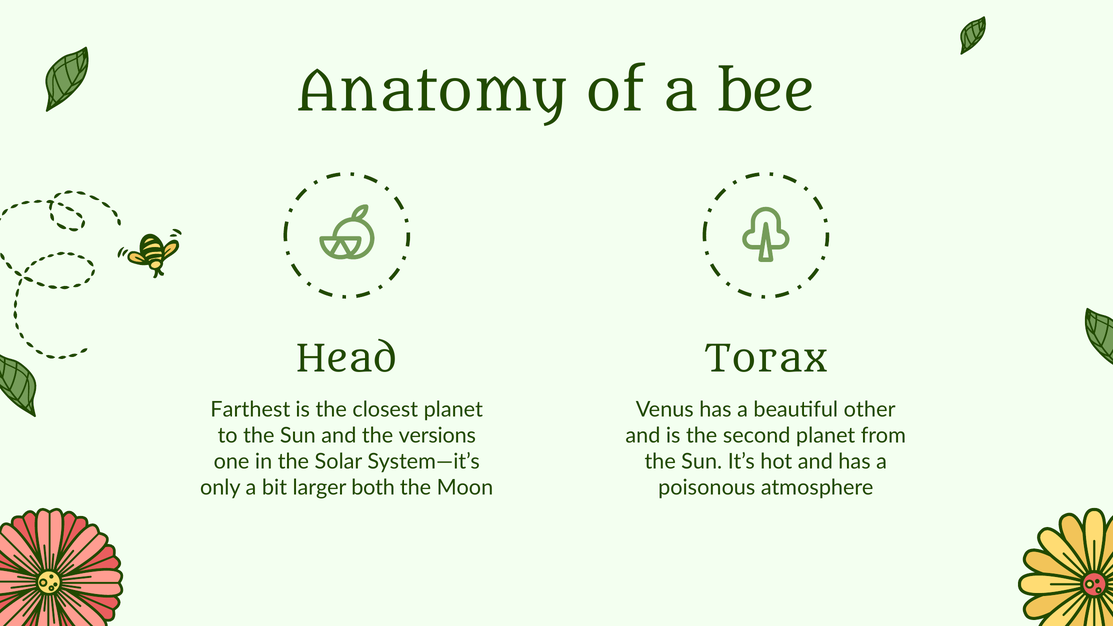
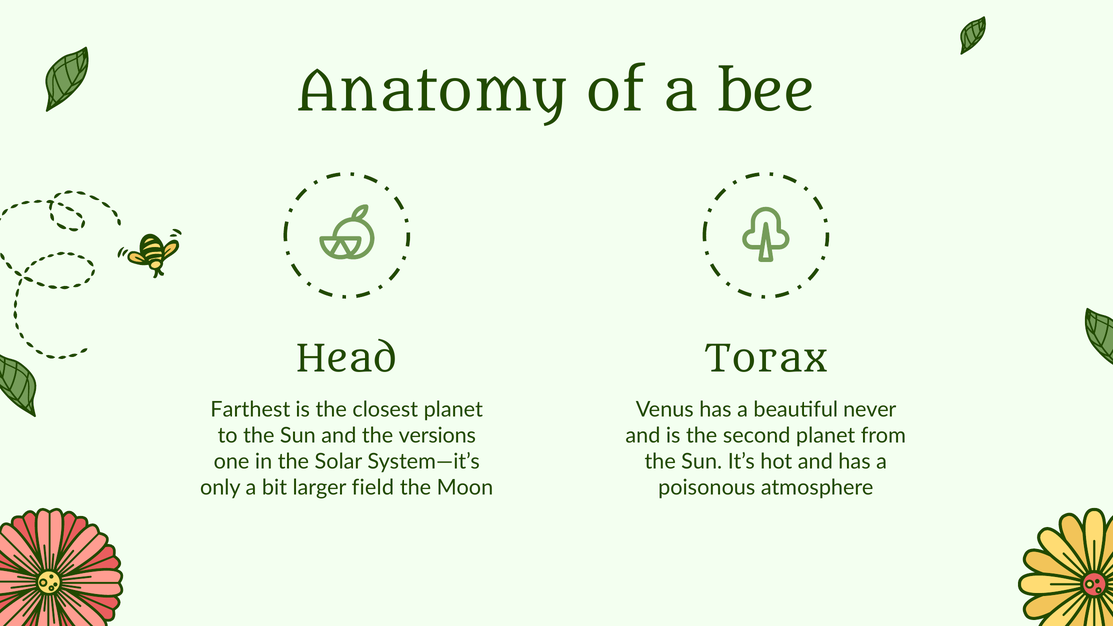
other: other -> never (870, 410)
both: both -> field (373, 487)
